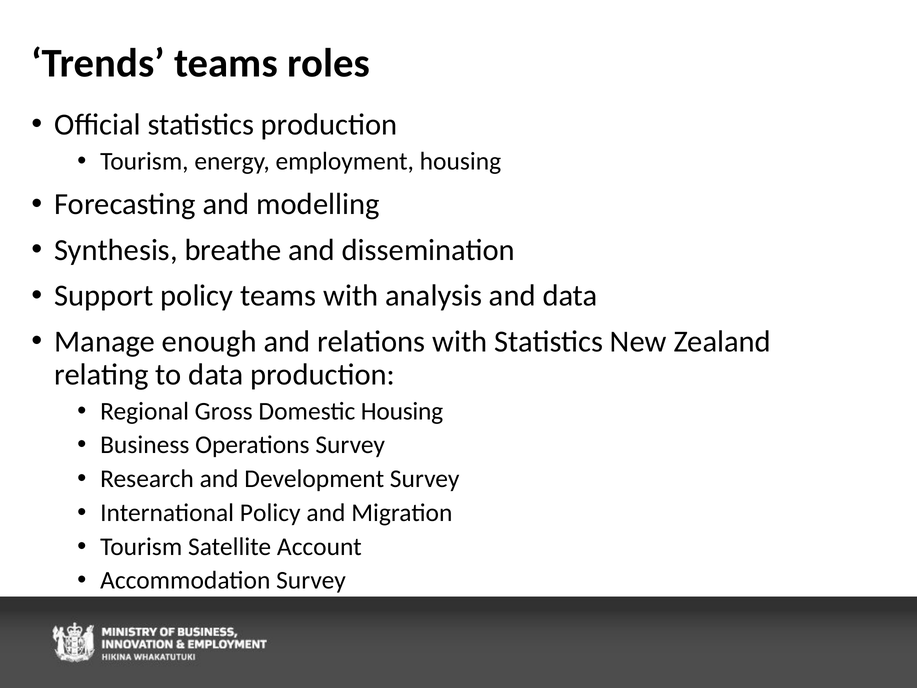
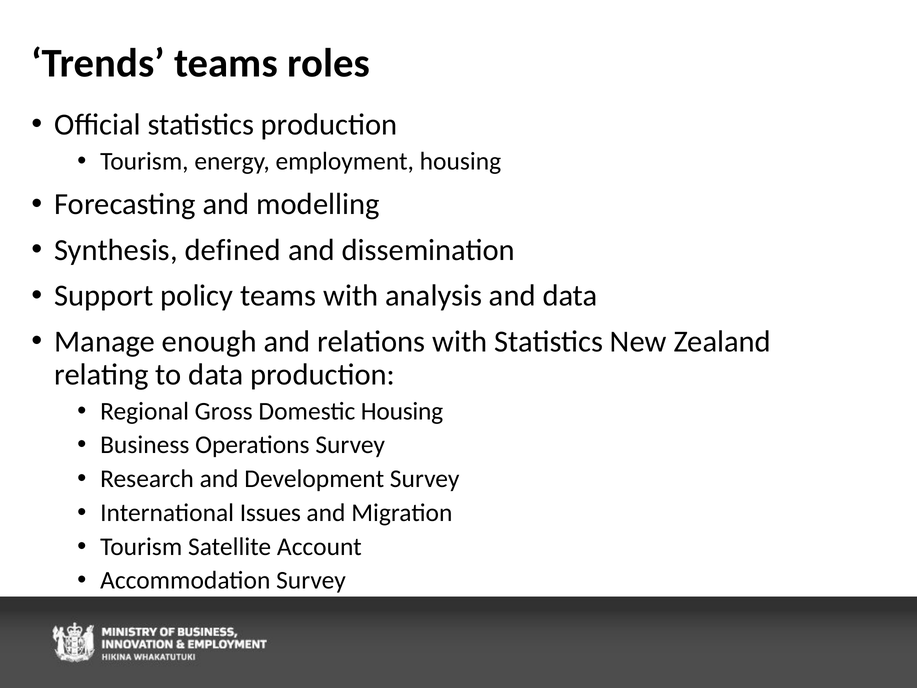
breathe: breathe -> defined (233, 250)
International Policy: Policy -> Issues (270, 513)
